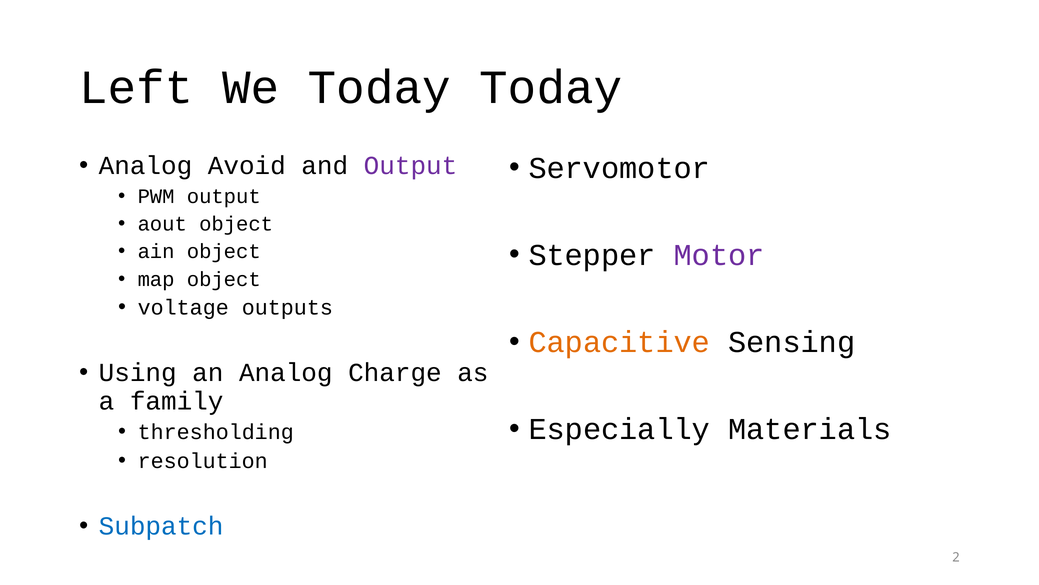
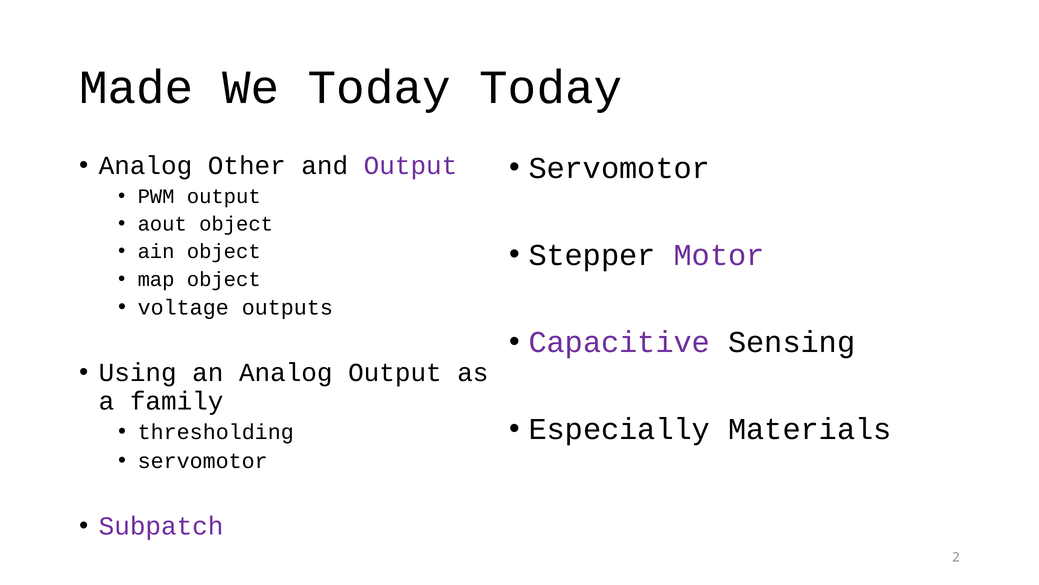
Left: Left -> Made (136, 87)
Avoid: Avoid -> Other (247, 166)
Capacitive colour: orange -> purple (619, 342)
Analog Charge: Charge -> Output (395, 373)
resolution: resolution -> servomotor (203, 460)
Subpatch colour: blue -> purple (161, 526)
